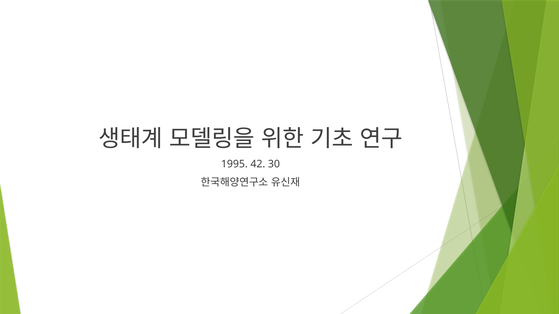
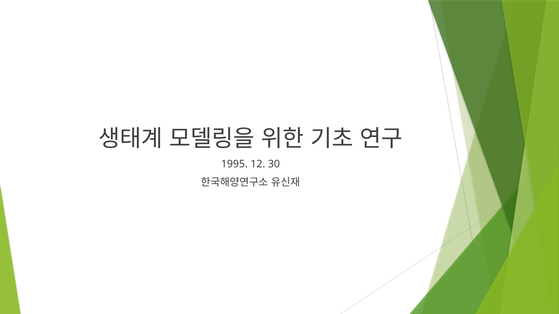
42: 42 -> 12 (258, 164)
